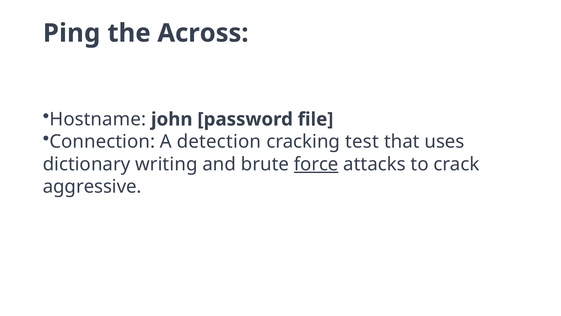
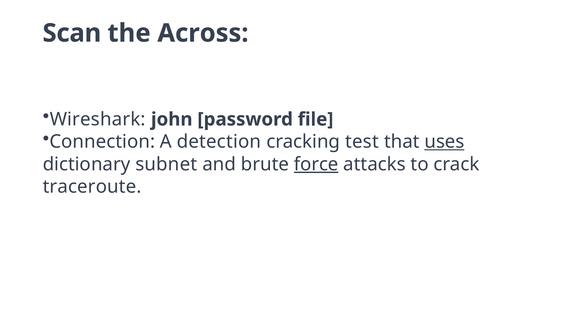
Ping: Ping -> Scan (72, 33)
Hostname: Hostname -> Wireshark (98, 119)
uses underline: none -> present (444, 142)
writing: writing -> subnet (166, 164)
aggressive: aggressive -> traceroute (92, 186)
